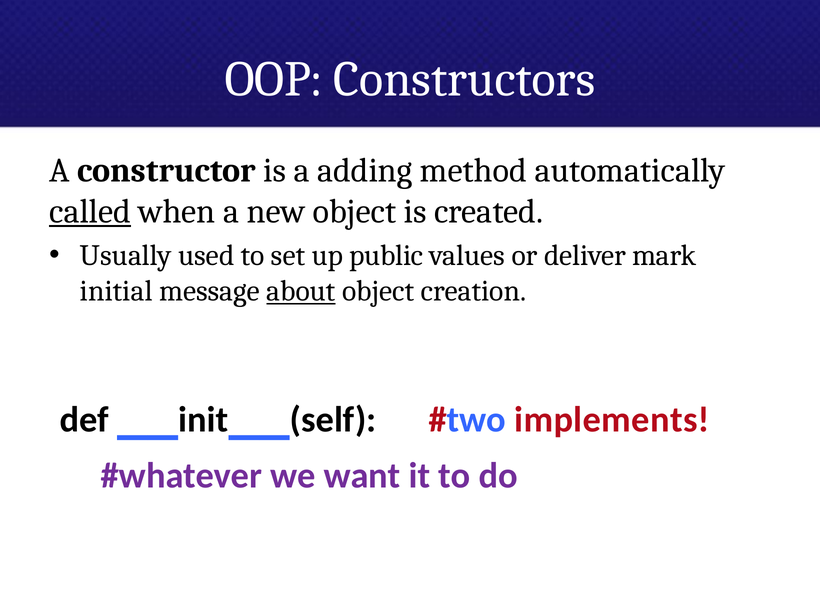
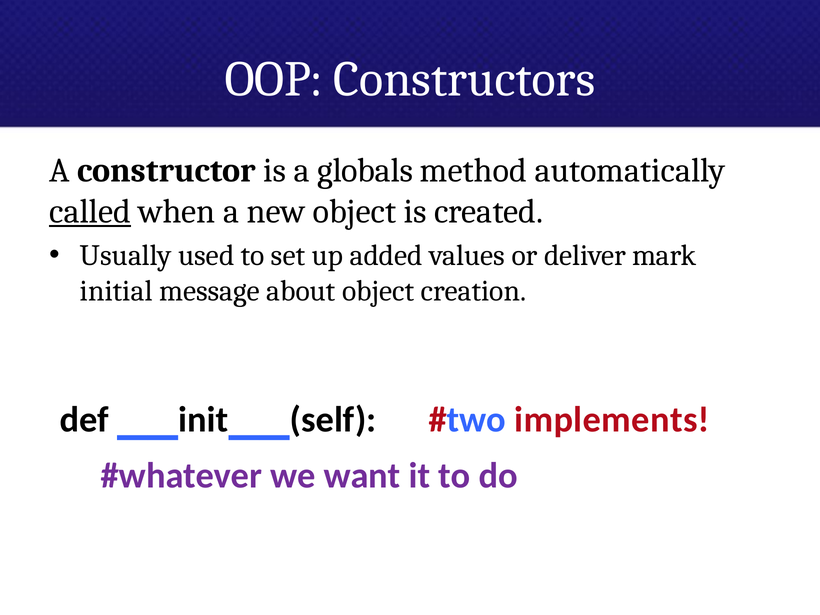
adding: adding -> globals (365, 170)
public: public -> added (386, 255)
about underline: present -> none (301, 291)
